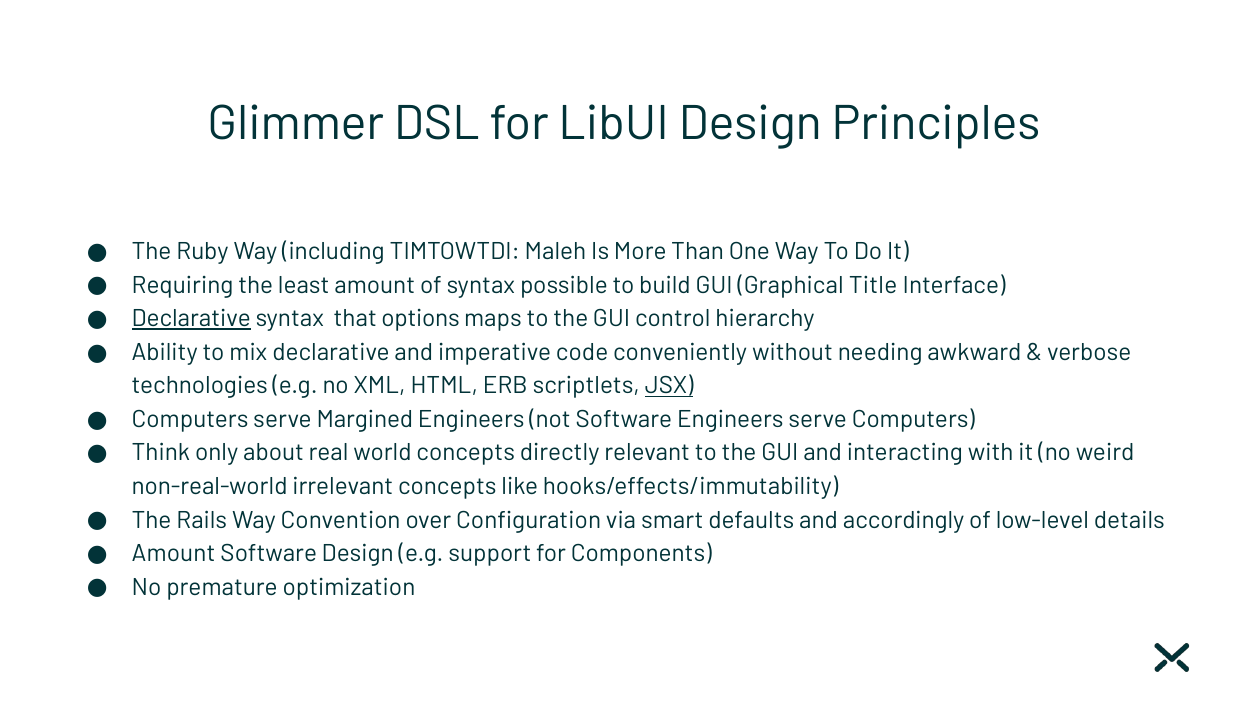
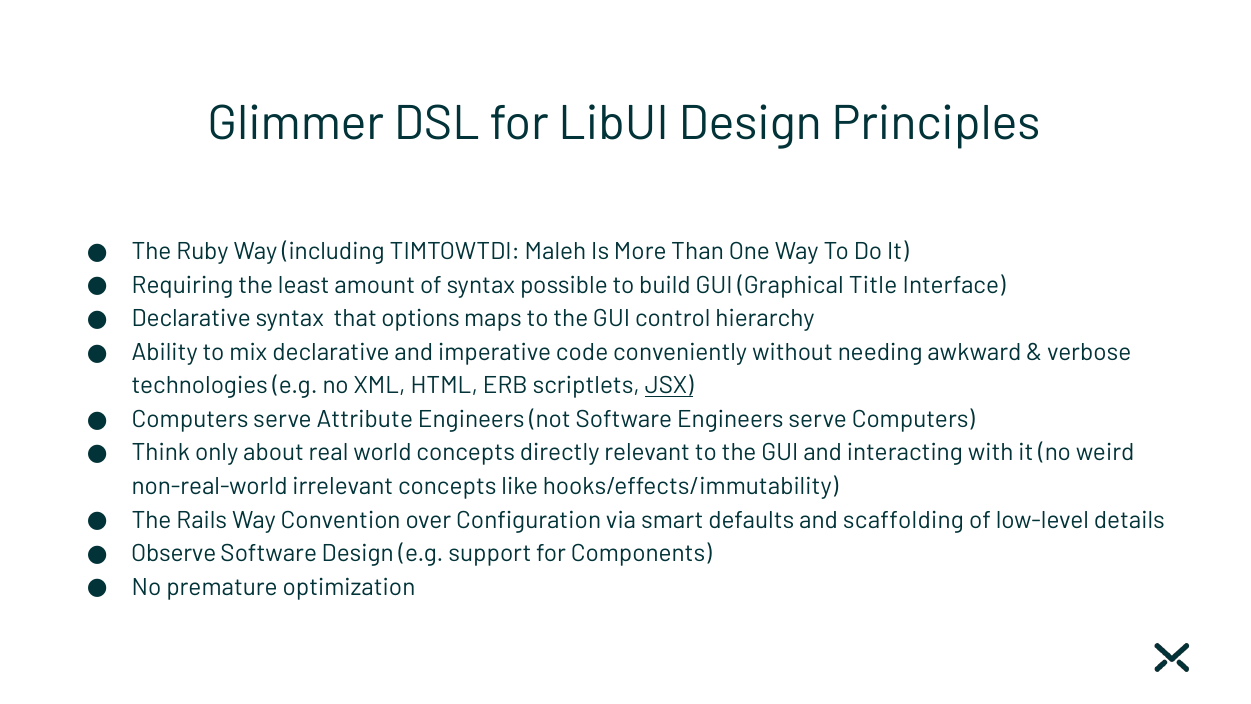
Declarative underline: present -> none (191, 319)
Margined: Margined -> Attribute (365, 419)
accordingly: accordingly -> scaffolding (903, 520)
Amount: Amount -> Observe (174, 553)
